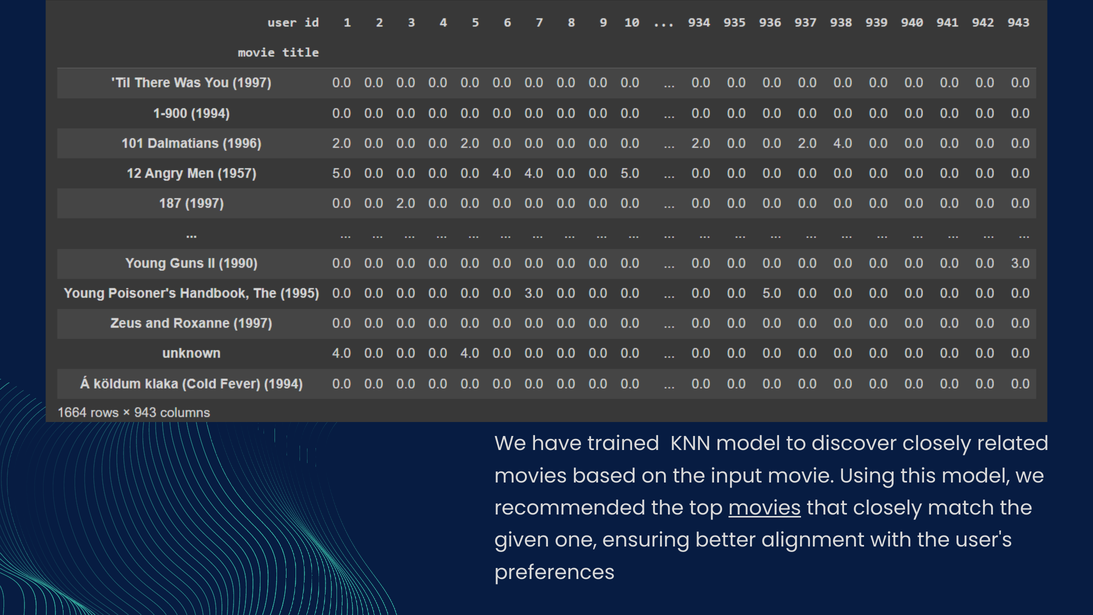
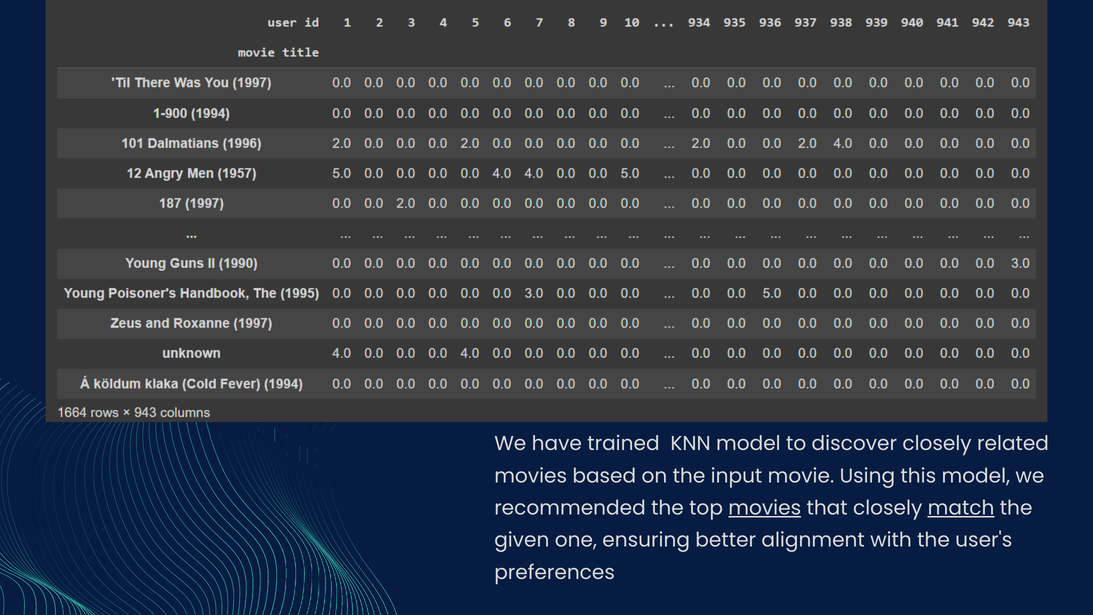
match underline: none -> present (961, 508)
